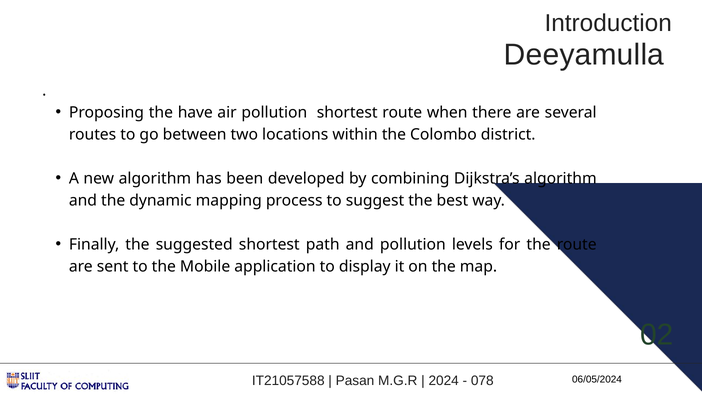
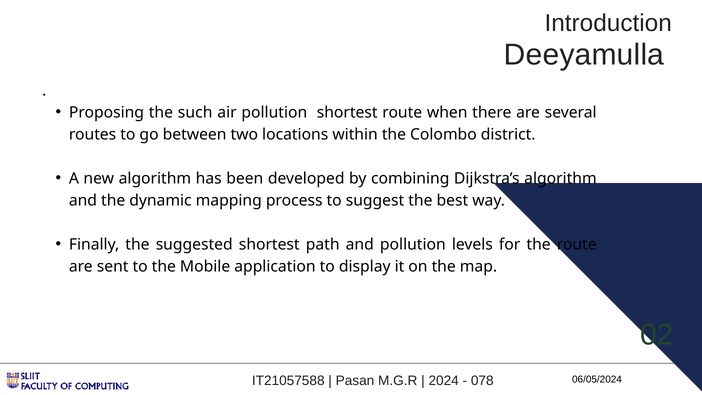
have: have -> such (195, 112)
